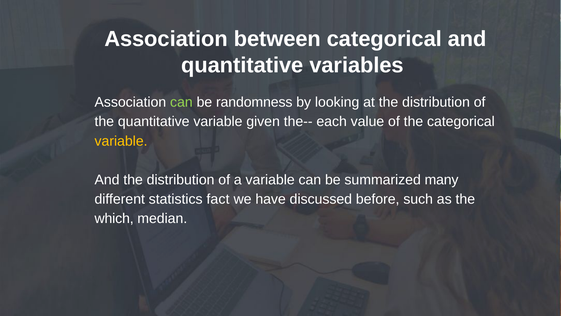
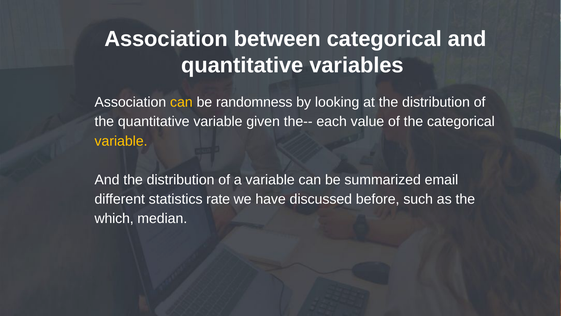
can colour: light green -> yellow (181, 102)
many: many -> email (441, 180)
fact: fact -> rate (218, 199)
